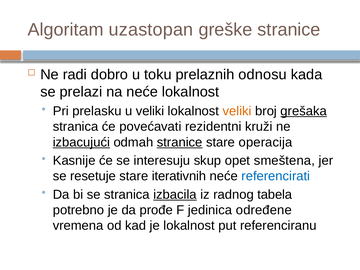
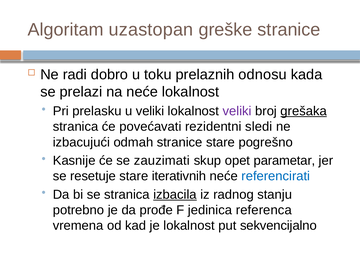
veliki colour: orange -> purple (237, 111)
kruži: kruži -> sledi (259, 127)
izbacujući underline: present -> none (81, 142)
stranice underline: present -> none (180, 142)
operacija: operacija -> pogrešno (266, 142)
interesuju: interesuju -> zauzimati (162, 161)
smeštena: smeštena -> parametar (285, 161)
tabela: tabela -> stanju (275, 194)
određene: određene -> referenca (264, 210)
referenciranu: referenciranu -> sekvencijalno (278, 226)
